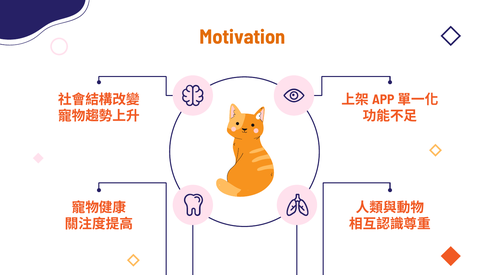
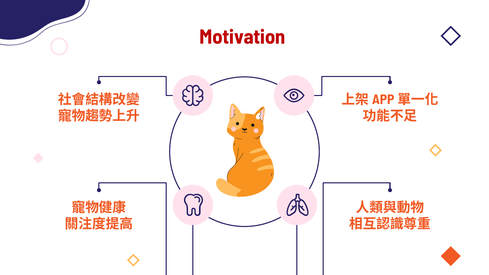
Motivation colour: orange -> red (242, 37)
